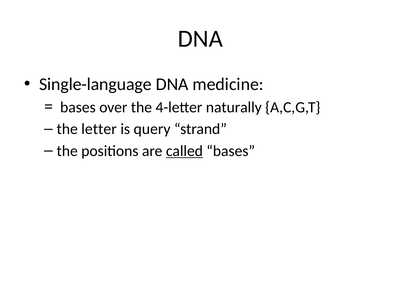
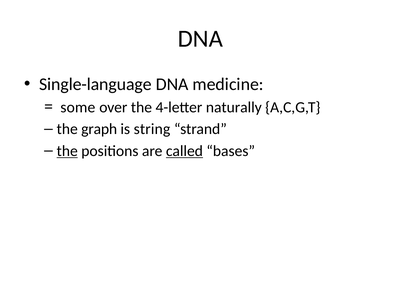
bases: bases -> some (78, 107)
letter: letter -> graph (99, 129)
query: query -> string (152, 129)
the underline: none -> present (67, 151)
